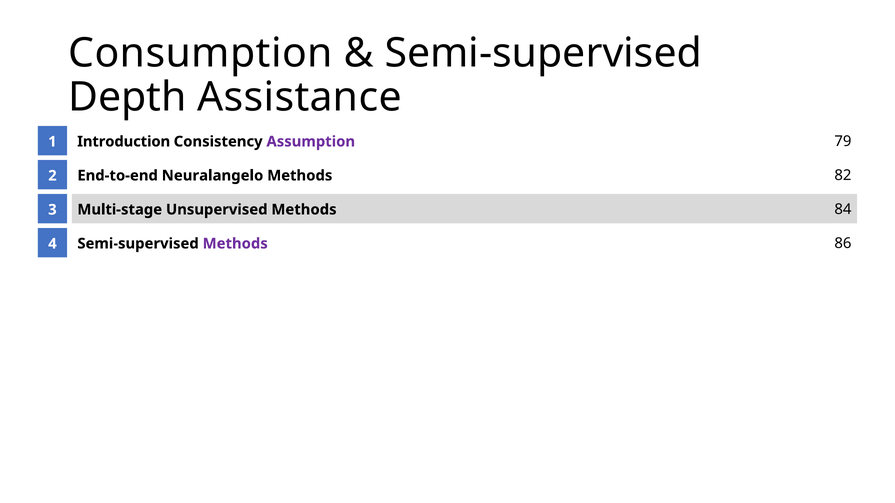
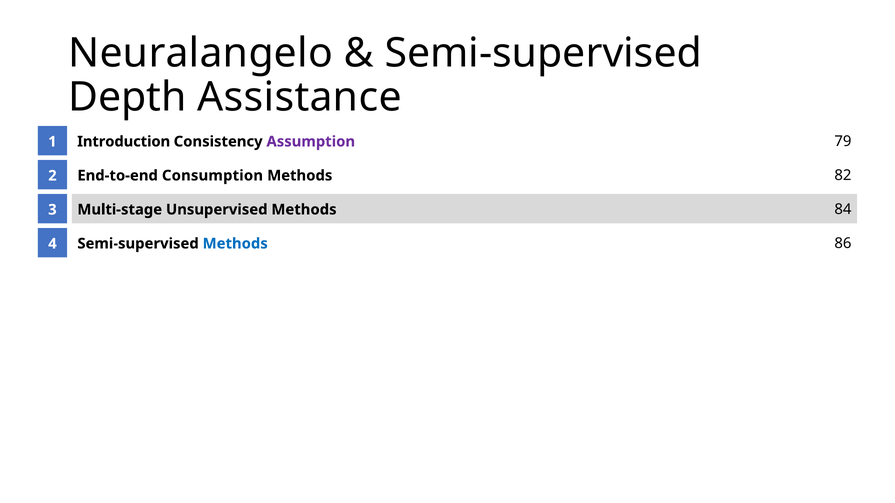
Consumption: Consumption -> Neuralangelo (201, 53)
Neuralangelo: Neuralangelo -> Consumption (212, 176)
Methods colour: purple -> blue (235, 244)
